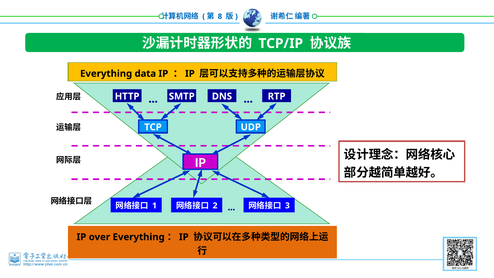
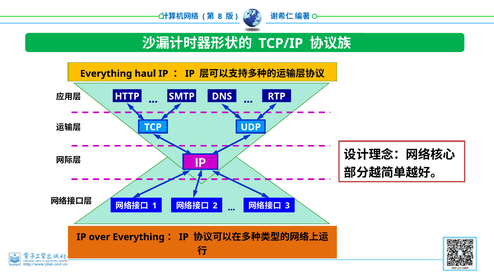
data: data -> haul (145, 74)
